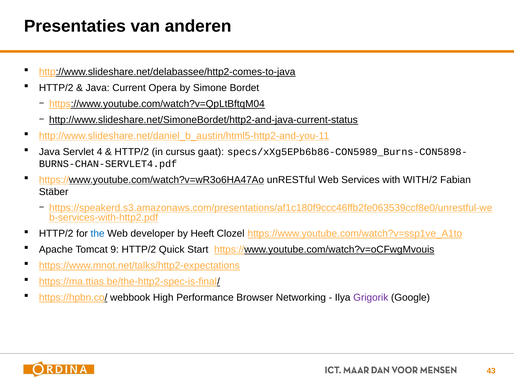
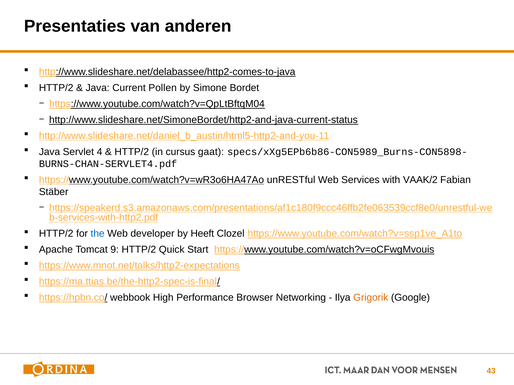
Opera: Opera -> Pollen (163, 88)
WITH/2: WITH/2 -> VAAK/2 (420, 180)
Grigorik colour: purple -> orange (371, 298)
